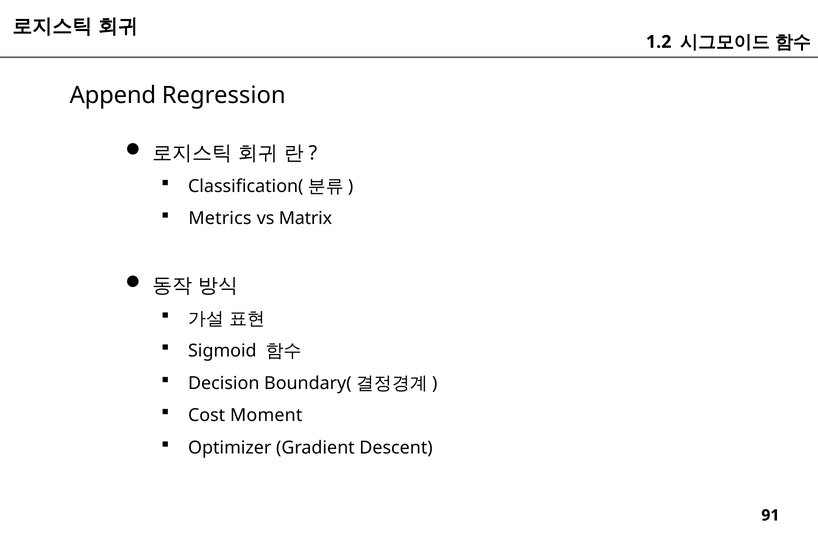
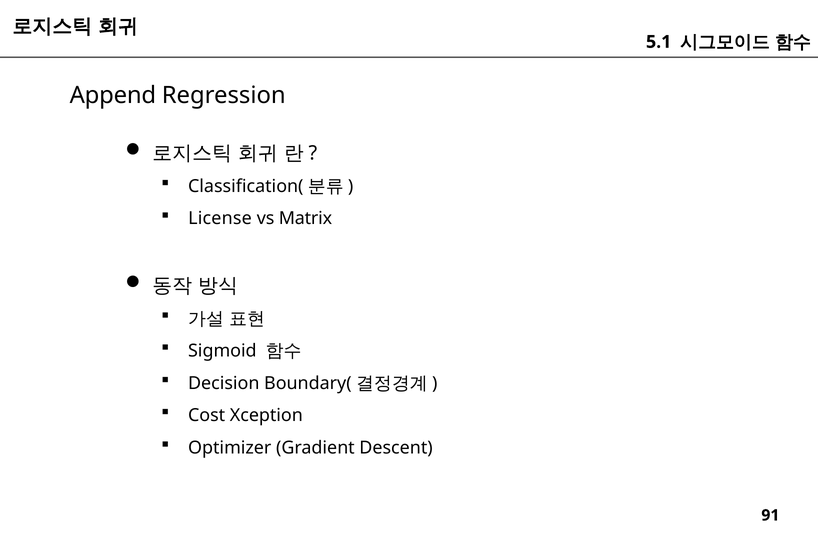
1.2: 1.2 -> 5.1 (659, 42)
Metrics: Metrics -> License (220, 219)
Moment: Moment -> Xception (266, 416)
